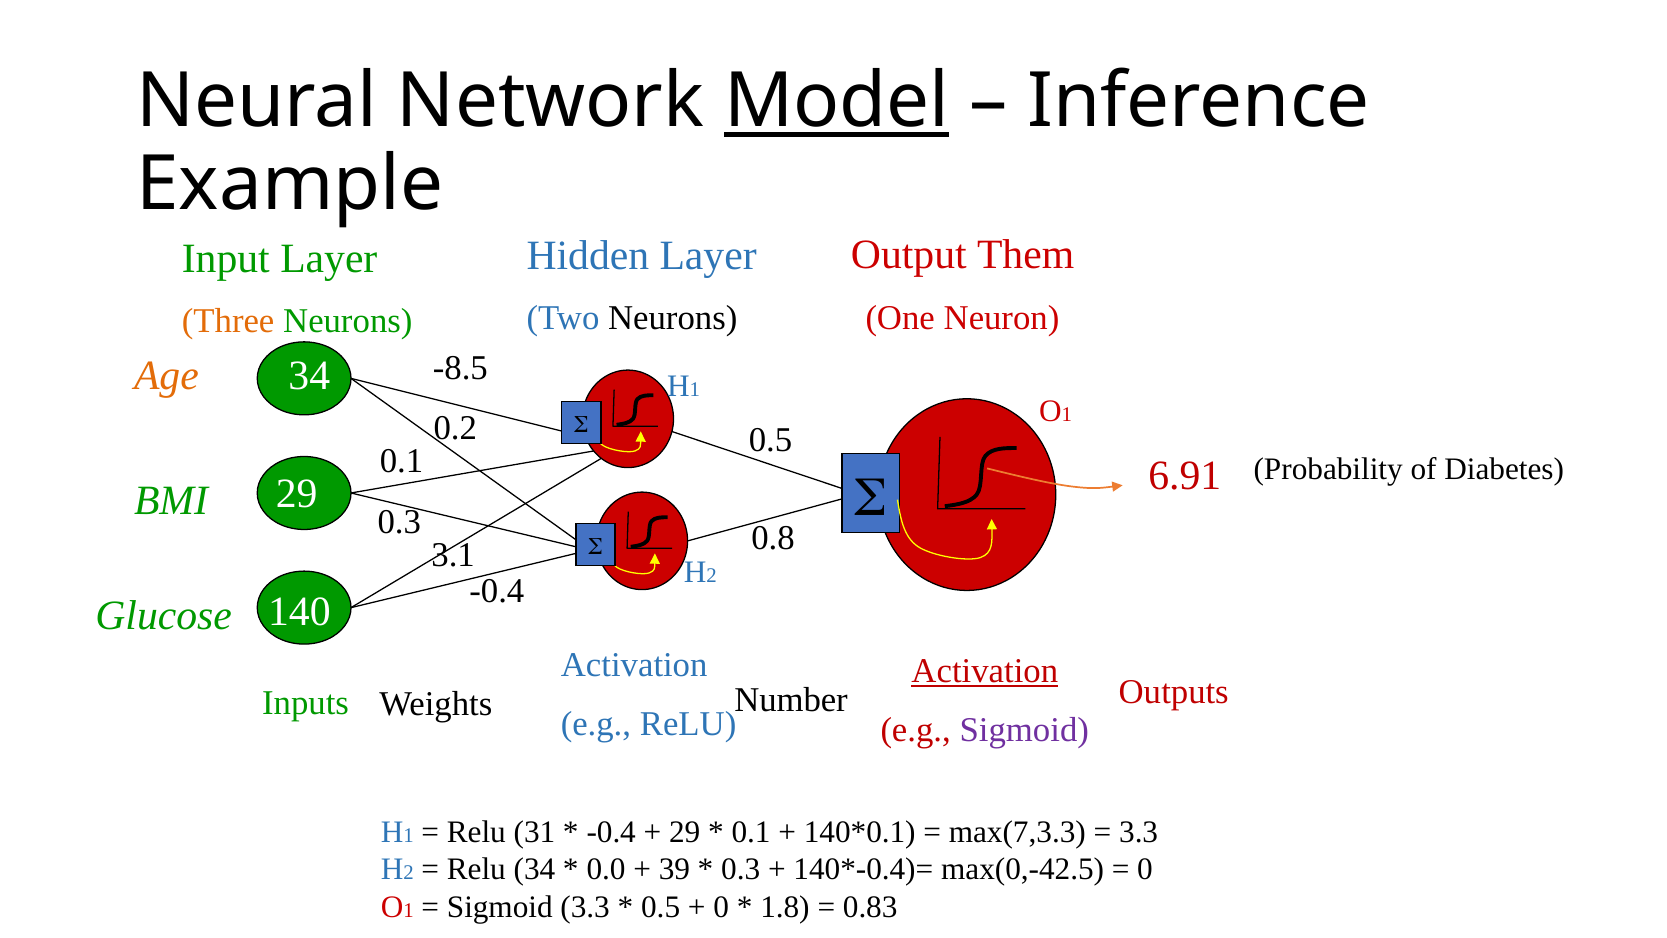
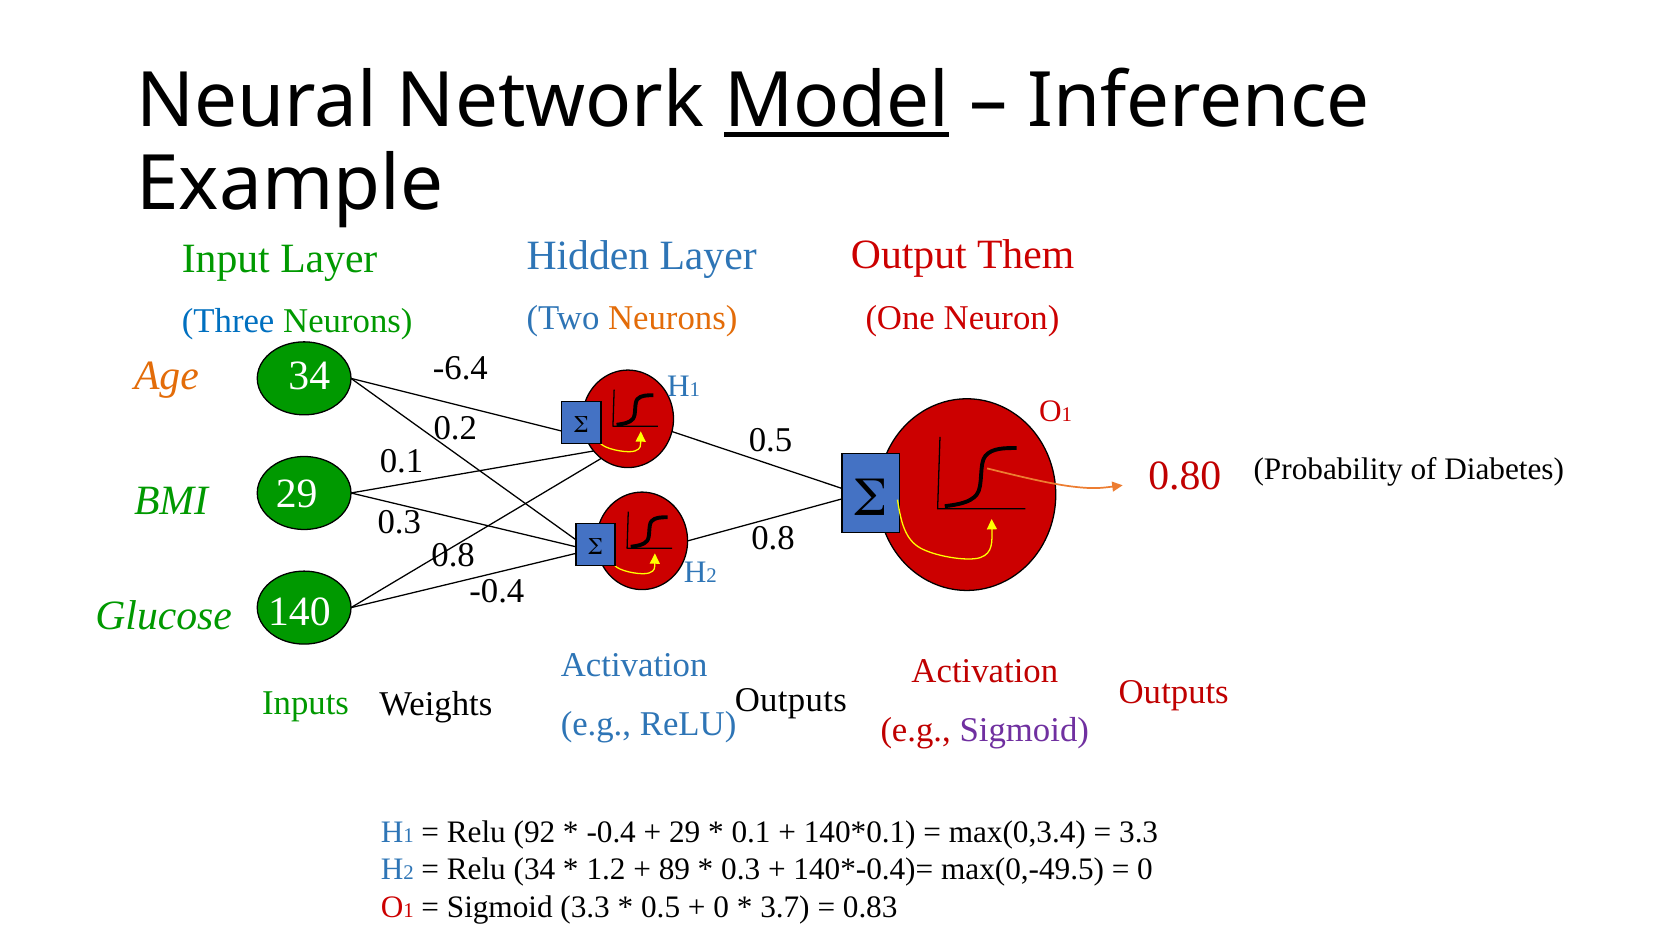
Neurons colour: black -> orange (673, 318)
Three colour: orange -> blue (228, 321)
-8.5: -8.5 -> -6.4 (460, 368)
6.91: 6.91 -> 0.80 (1185, 476)
3.1: 3.1 -> 0.8 (453, 555)
Activation underline: present -> none (985, 671)
Number: Number -> Outputs (791, 700)
31: 31 -> 92 (534, 831)
max(7,3.3: max(7,3.3 -> max(0,3.4 (1017, 831)
0.0: 0.0 -> 1.2 (606, 869)
39: 39 -> 89 (674, 869)
max(0,-42.5: max(0,-42.5 -> max(0,-49.5 (1023, 869)
1.8: 1.8 -> 3.7 (785, 906)
